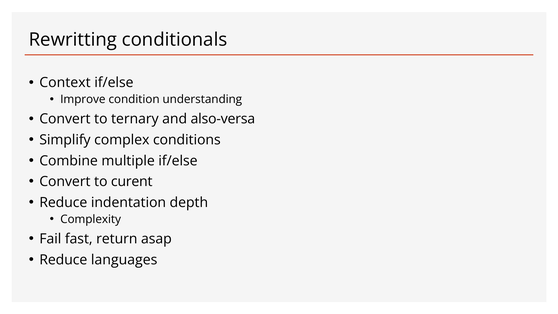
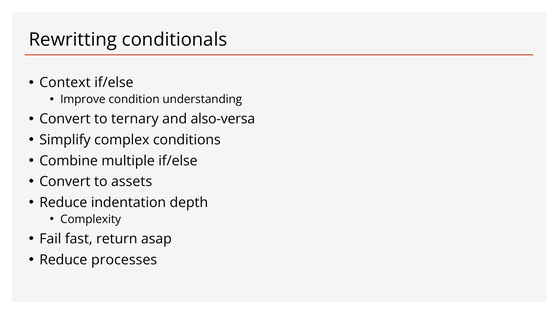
curent: curent -> assets (132, 182)
languages: languages -> processes (124, 260)
